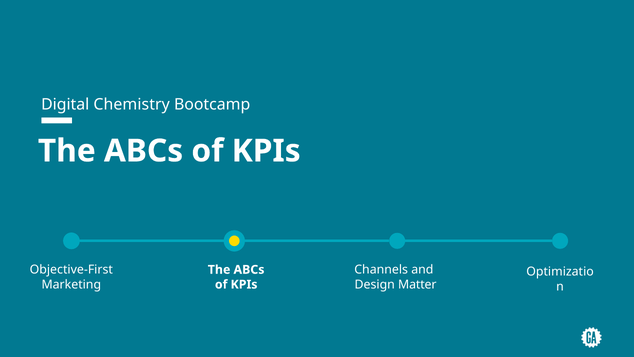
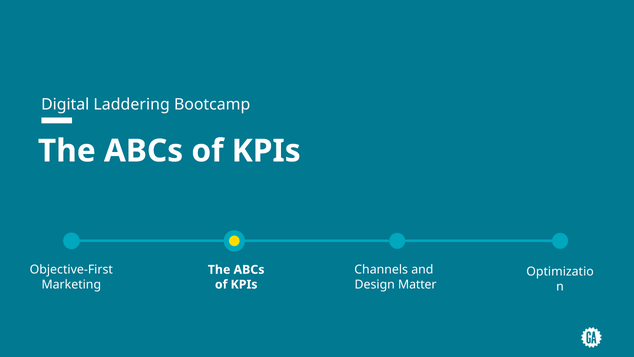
Chemistry: Chemistry -> Laddering (132, 104)
